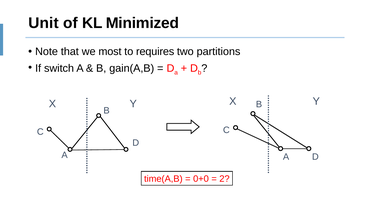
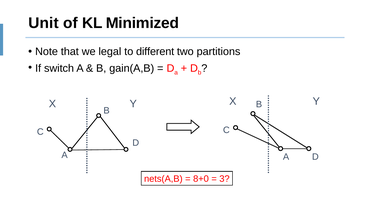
most: most -> legal (110, 52)
requires: requires -> different (155, 52)
time(A,B: time(A,B -> nets(A,B (163, 179)
0+0: 0+0 -> 8+0 (201, 179)
2: 2 -> 3 (224, 179)
